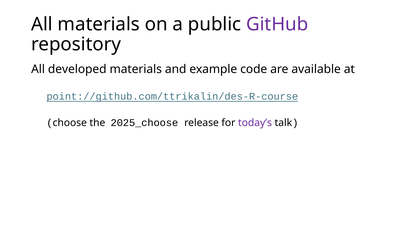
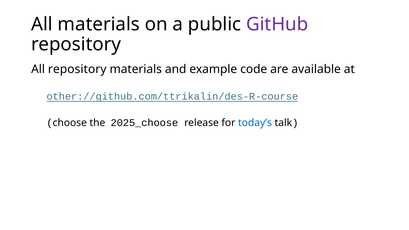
All developed: developed -> repository (77, 69)
point://github.com/ttrikalin/des-R-course: point://github.com/ttrikalin/des-R-course -> other://github.com/ttrikalin/des-R-course (172, 96)
today’s colour: purple -> blue (255, 123)
